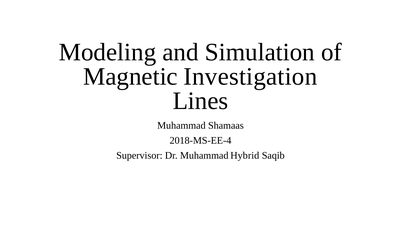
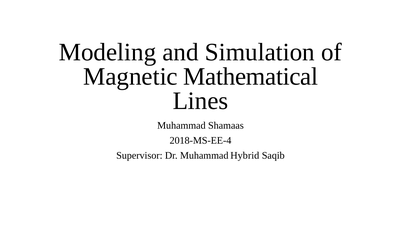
Investigation: Investigation -> Mathematical (251, 76)
